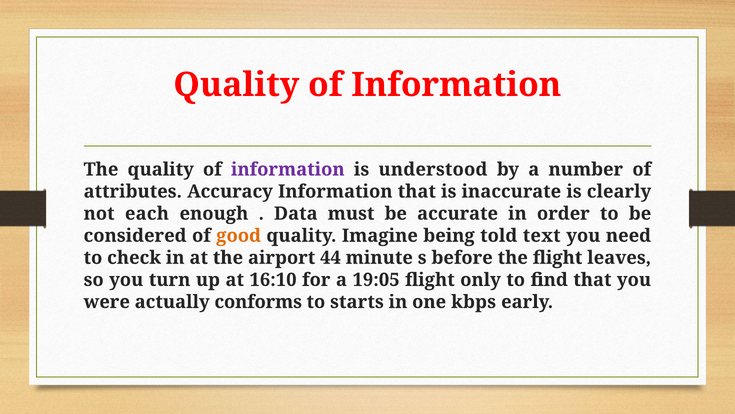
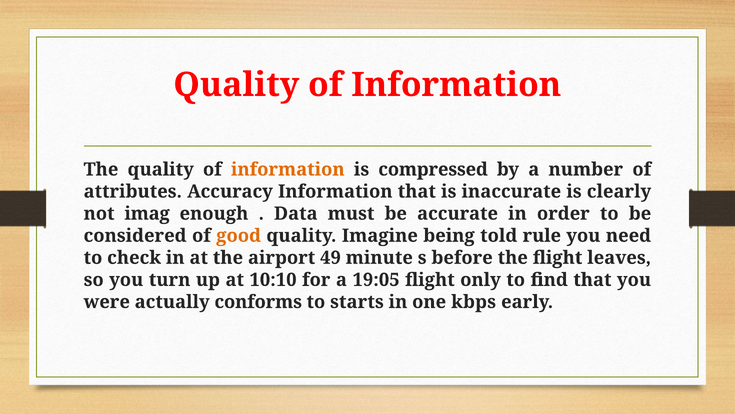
information colour: purple -> orange (288, 169)
understood: understood -> compressed (433, 169)
each: each -> imag (147, 213)
text: text -> rule (542, 235)
44: 44 -> 49 (330, 257)
16:10: 16:10 -> 10:10 (273, 279)
